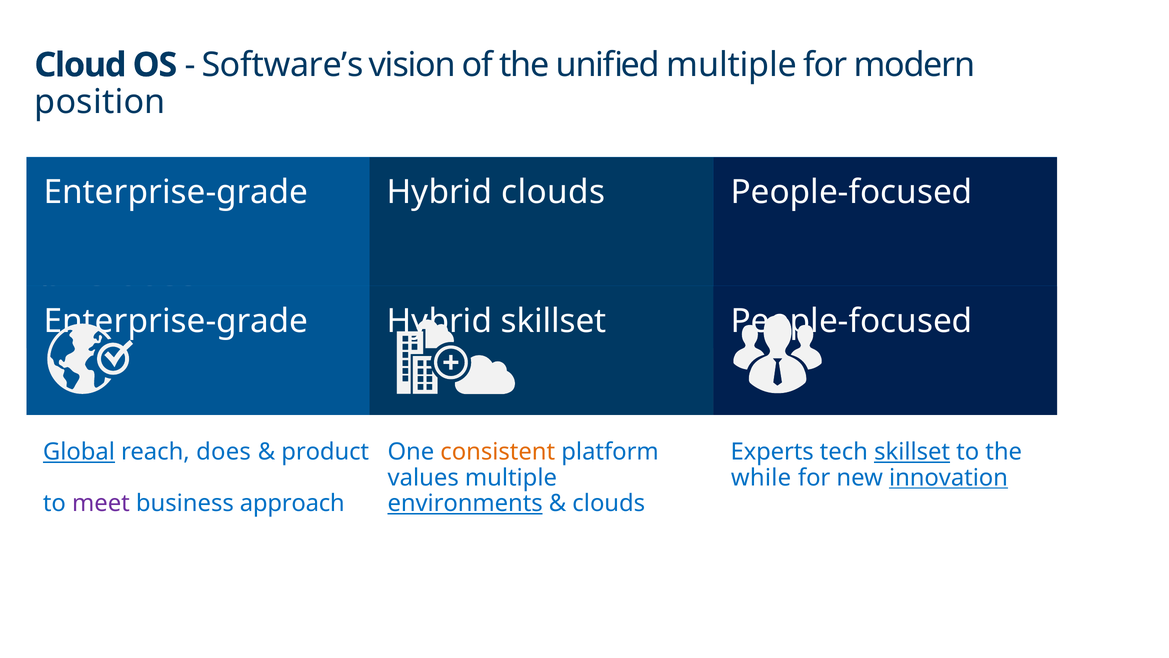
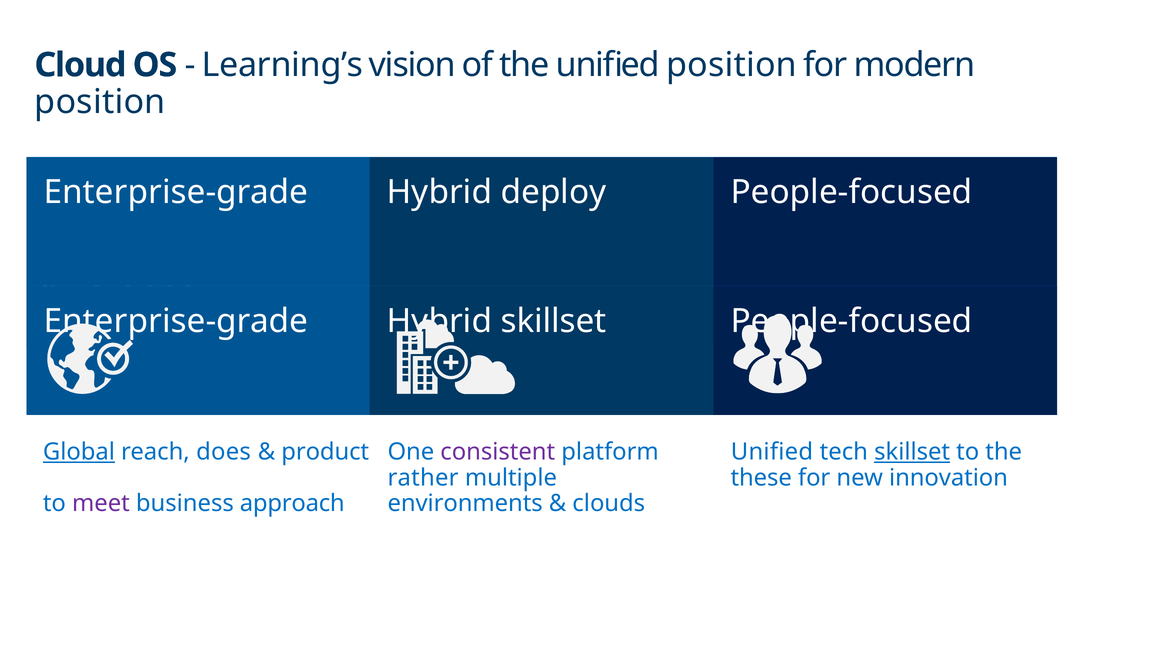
Software’s: Software’s -> Learning’s (282, 65)
unified multiple: multiple -> position (732, 65)
Hybrid clouds: clouds -> deploy (554, 192)
consistent colour: orange -> purple (498, 452)
Experts: Experts -> Unified (772, 452)
values: values -> rather (423, 478)
while: while -> these (761, 478)
innovation underline: present -> none (949, 478)
environments underline: present -> none (465, 503)
